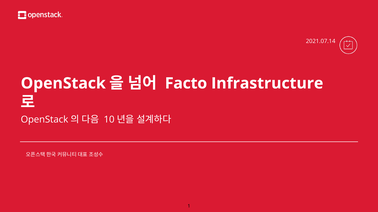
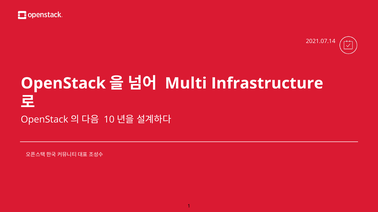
Facto: Facto -> Multi (186, 84)
